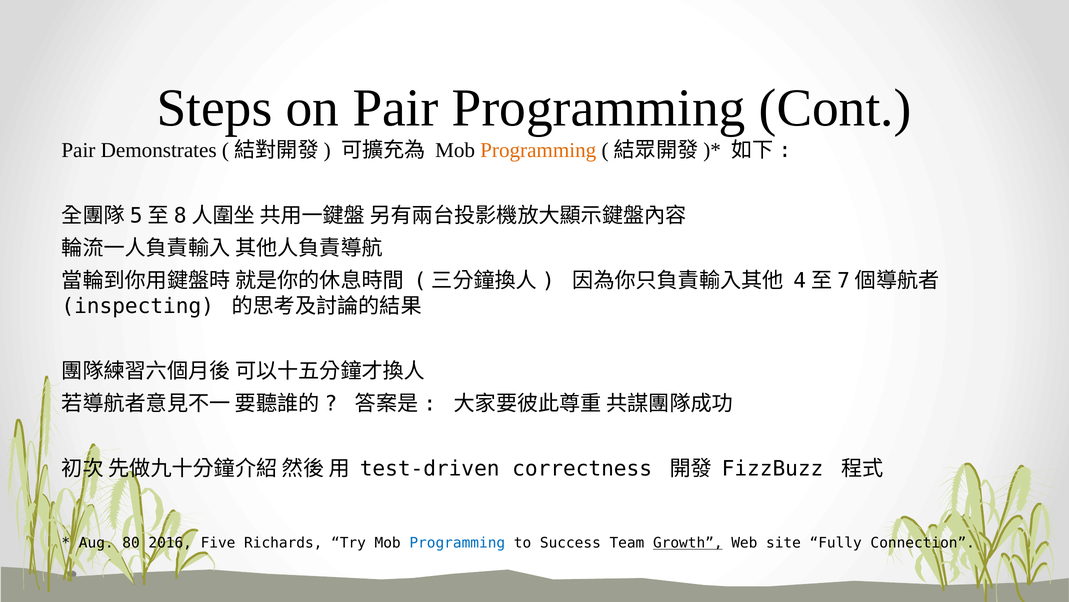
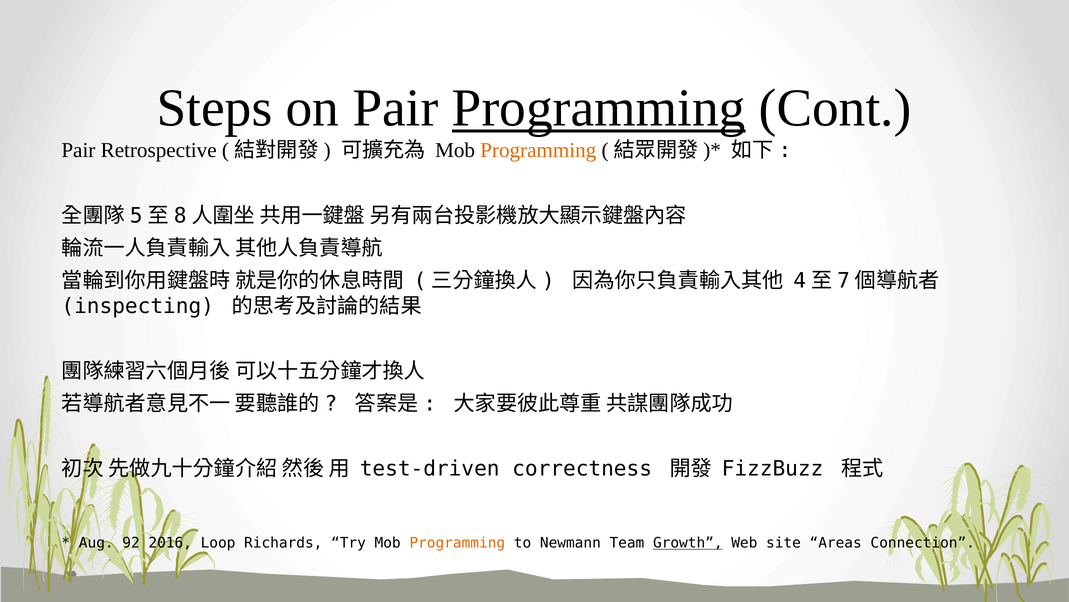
Programming underline: none -> present (599, 108)
Demonstrates: Demonstrates -> Retrospective (159, 150)
80: 80 -> 92 (131, 542)
Five: Five -> Loop (218, 542)
Programming colour: blue -> orange (457, 542)
Success: Success -> Newmann (570, 542)
Fully: Fully -> Areas (836, 542)
